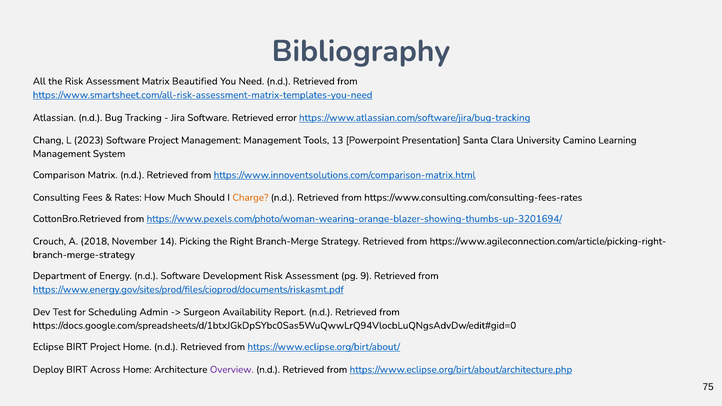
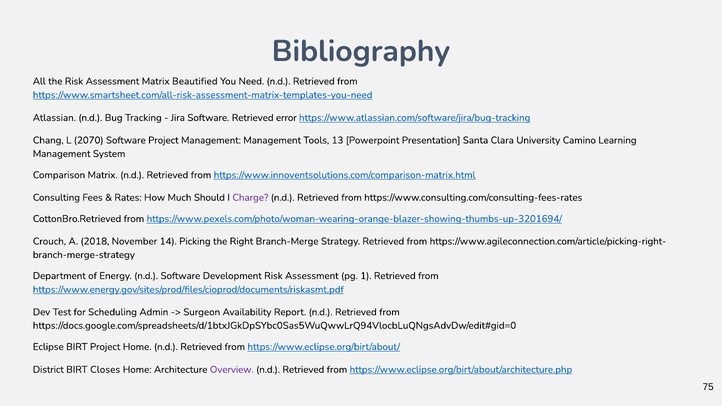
2023: 2023 -> 2070 (89, 140)
Charge colour: orange -> purple (250, 198)
9: 9 -> 1 (366, 276)
Deploy: Deploy -> District (48, 370)
Across: Across -> Closes (105, 370)
